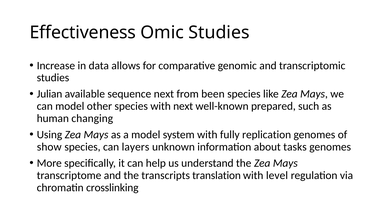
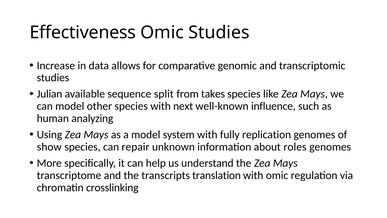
sequence next: next -> split (164, 94)
been: been -> takes (213, 94)
prepared: prepared -> influence (273, 106)
changing: changing -> analyzing (92, 118)
layers: layers -> repair (136, 147)
tasks: tasks -> roles (295, 147)
with level: level -> omic (277, 175)
